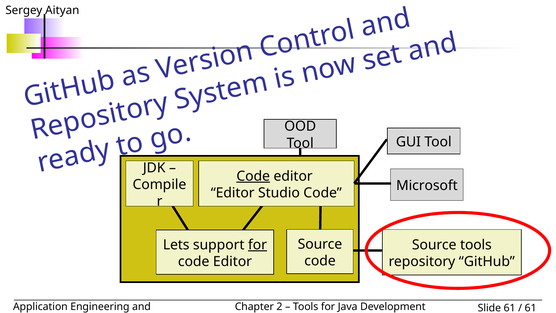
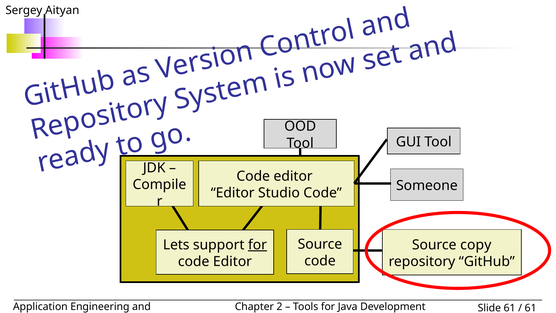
Code underline: present -> none (253, 176)
Microsoft: Microsoft -> Someone (427, 185)
Source tools: tools -> copy (476, 245)
